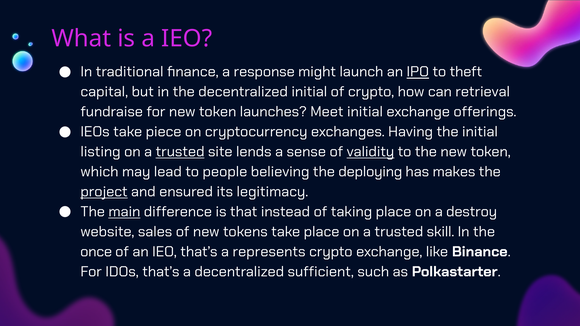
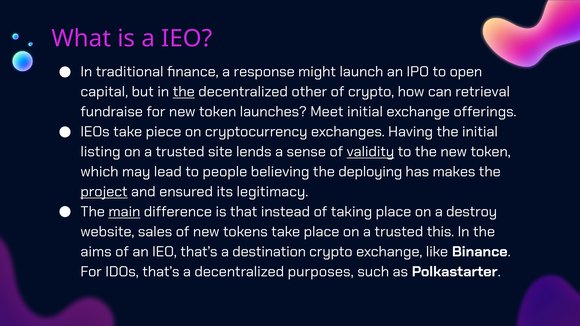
IPO underline: present -> none (418, 72)
theft: theft -> open (466, 72)
the underline: none -> present (184, 92)
decentralized initial: initial -> other (309, 92)
trusted underline: present -> none (180, 152)
skill: skill -> this (441, 232)
once: once -> aims (96, 252)
represents: represents -> destination (269, 252)
sufficient: sufficient -> purposes (321, 272)
